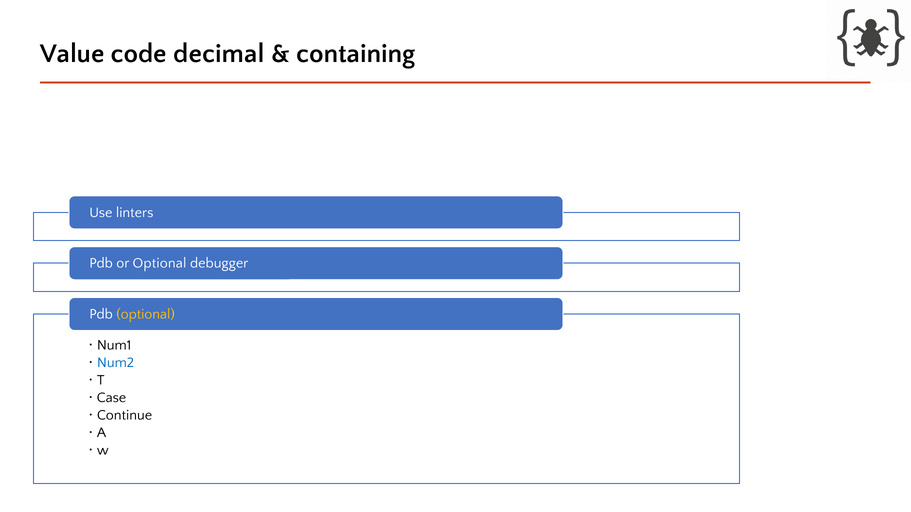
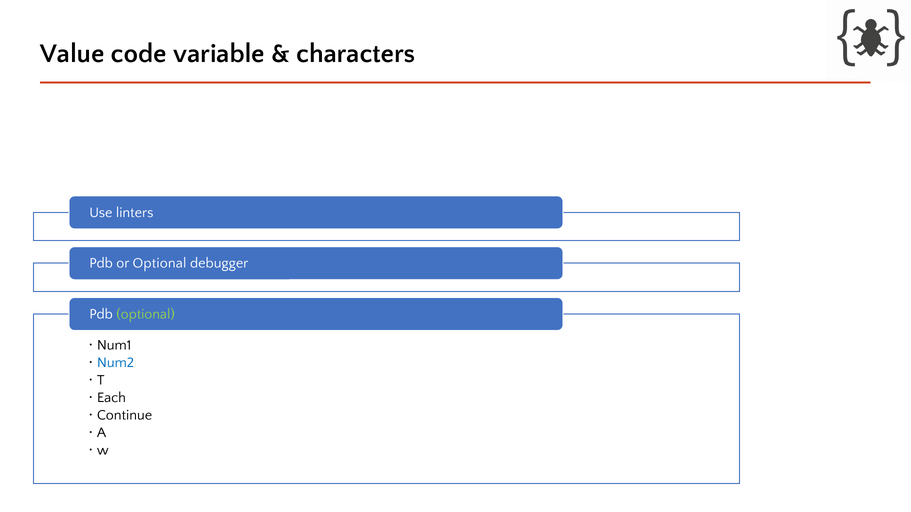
decimal: decimal -> variable (219, 53)
containing: containing -> characters (356, 53)
optional colour: yellow -> light green (146, 314)
Case: Case -> Each (111, 398)
